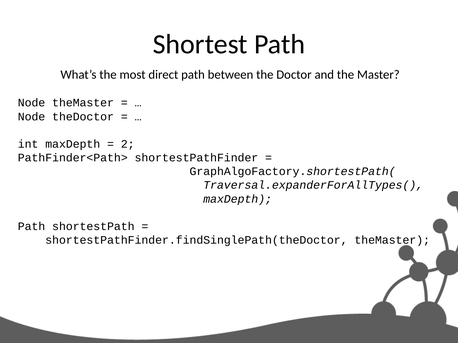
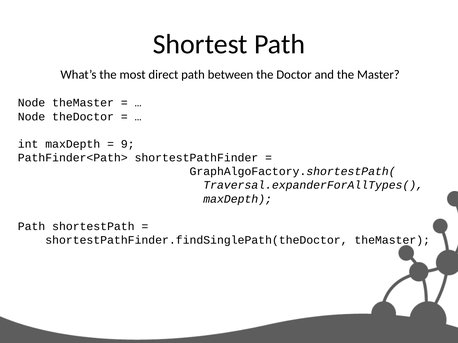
2: 2 -> 9 (128, 144)
